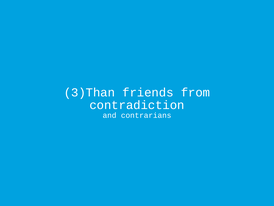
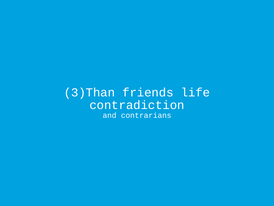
from: from -> life (195, 92)
